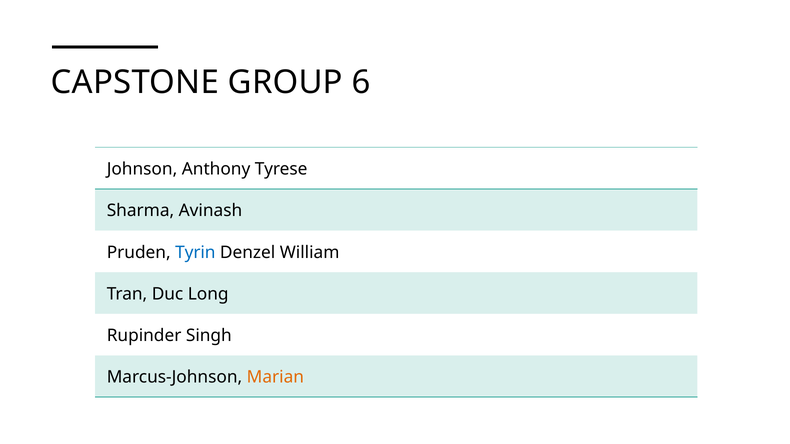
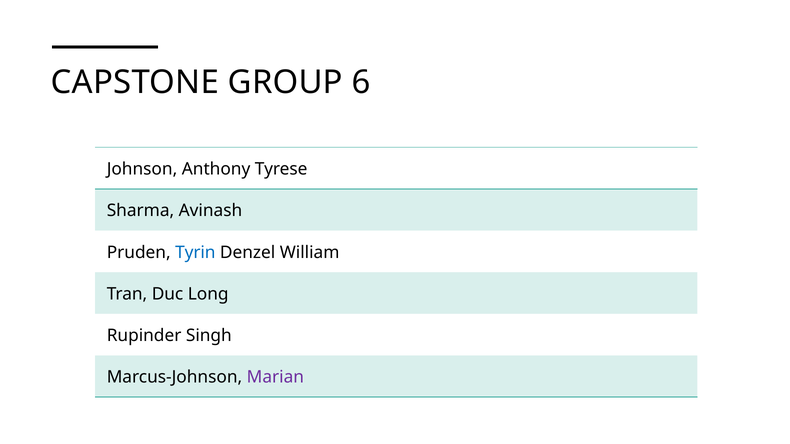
Marian colour: orange -> purple (275, 378)
